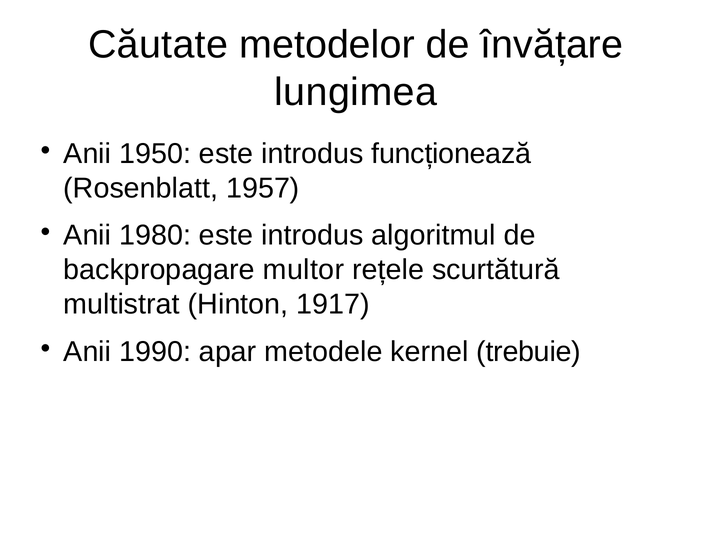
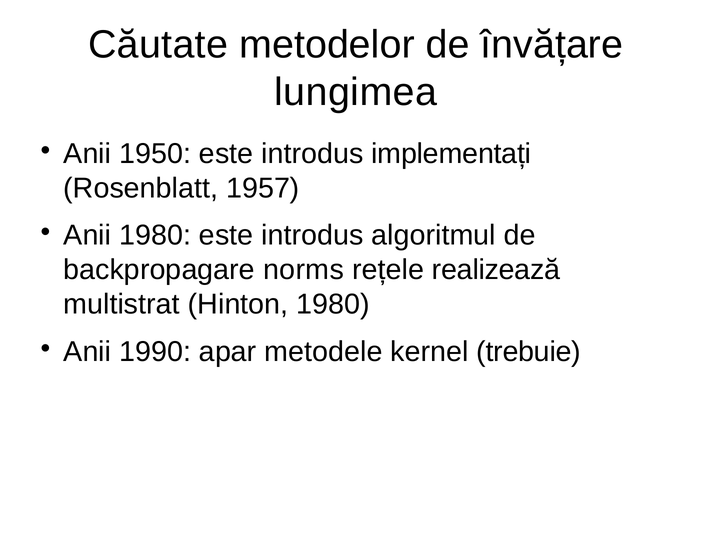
funcționează: funcționează -> implementați (451, 154)
multor: multor -> norms (304, 270)
scurtătură: scurtătură -> realizează (496, 270)
Hinton 1917: 1917 -> 1980 (333, 304)
